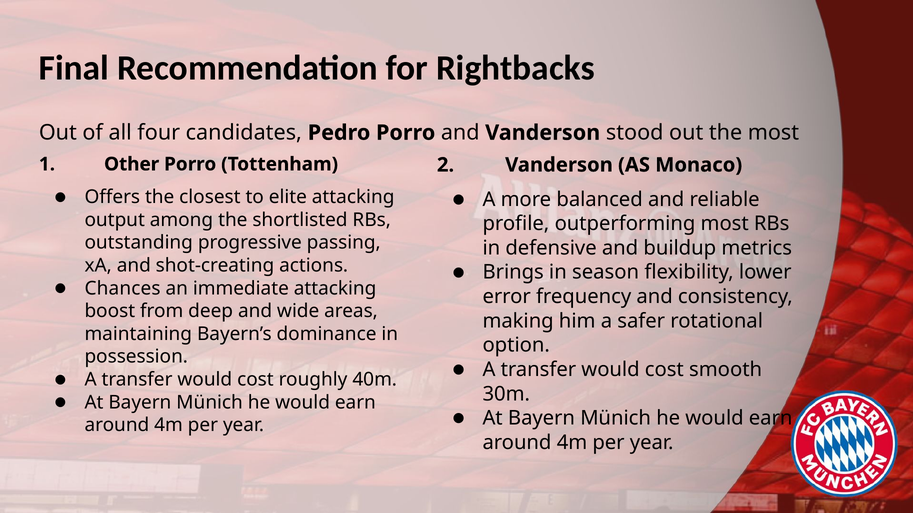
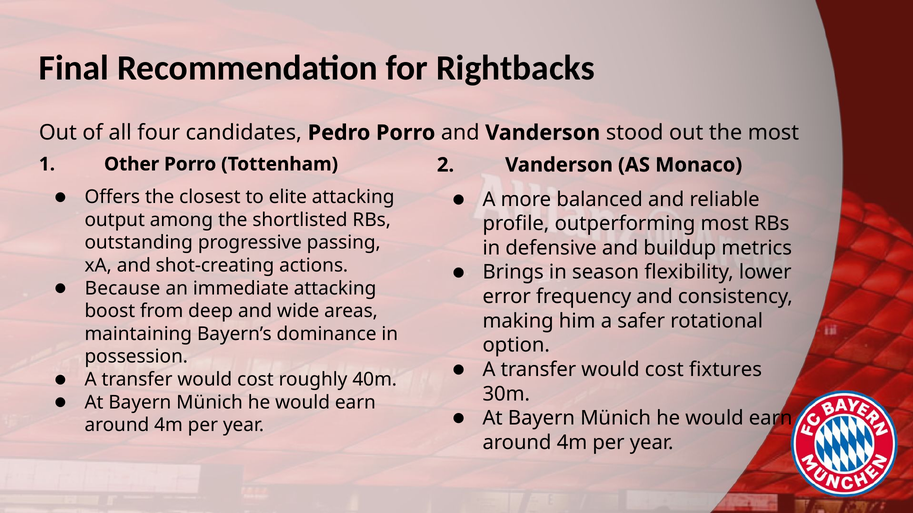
Chances: Chances -> Because (123, 289)
smooth: smooth -> fixtures (726, 370)
